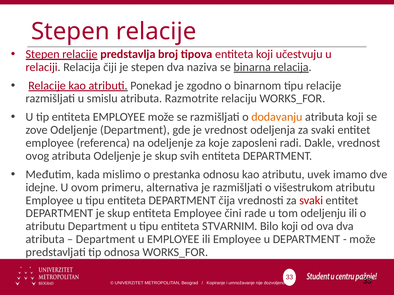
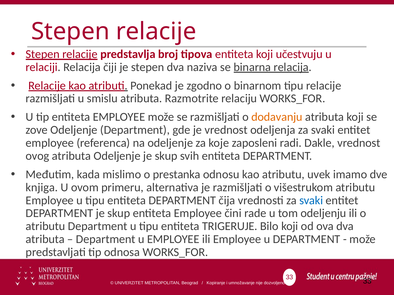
idejne: idejne -> knjiga (42, 188)
svaki colour: red -> blue (311, 201)
STVARNIM: STVARNIM -> TRIGERUJE (230, 227)
